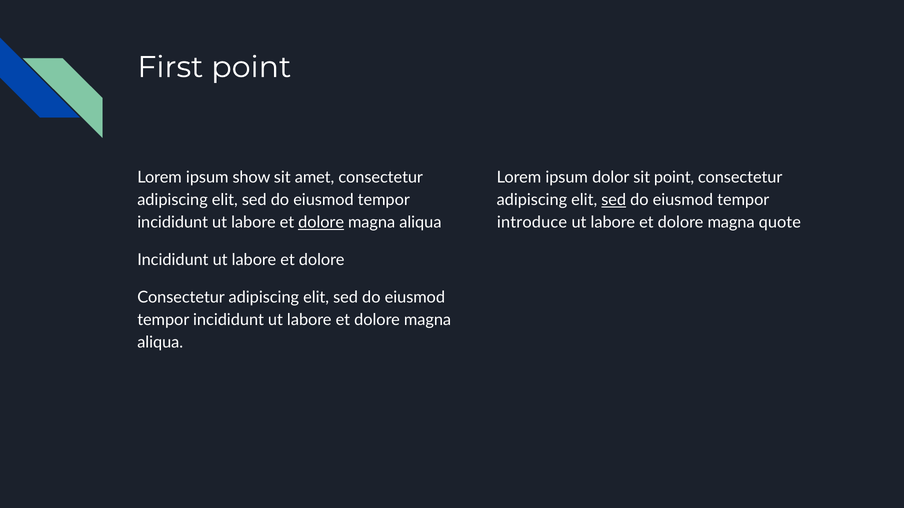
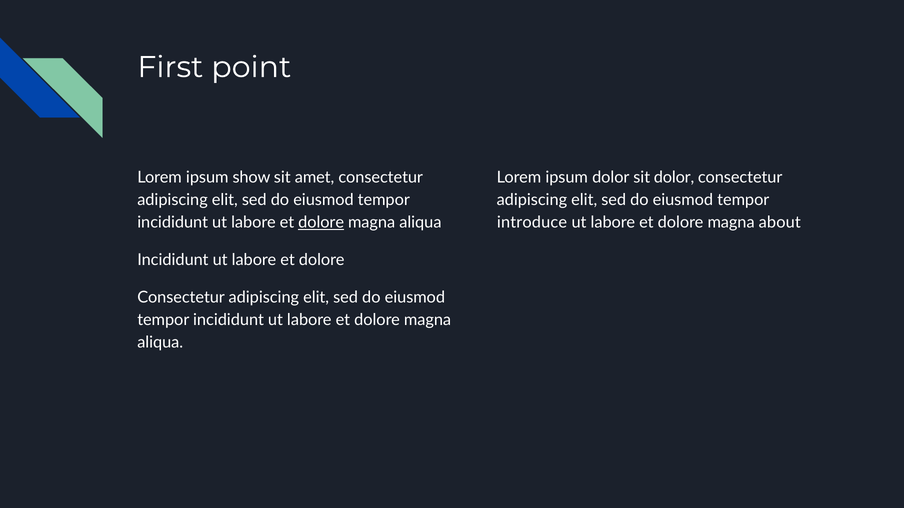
sit point: point -> dolor (674, 178)
sed underline: present -> none (614, 200)
quote: quote -> about (780, 223)
